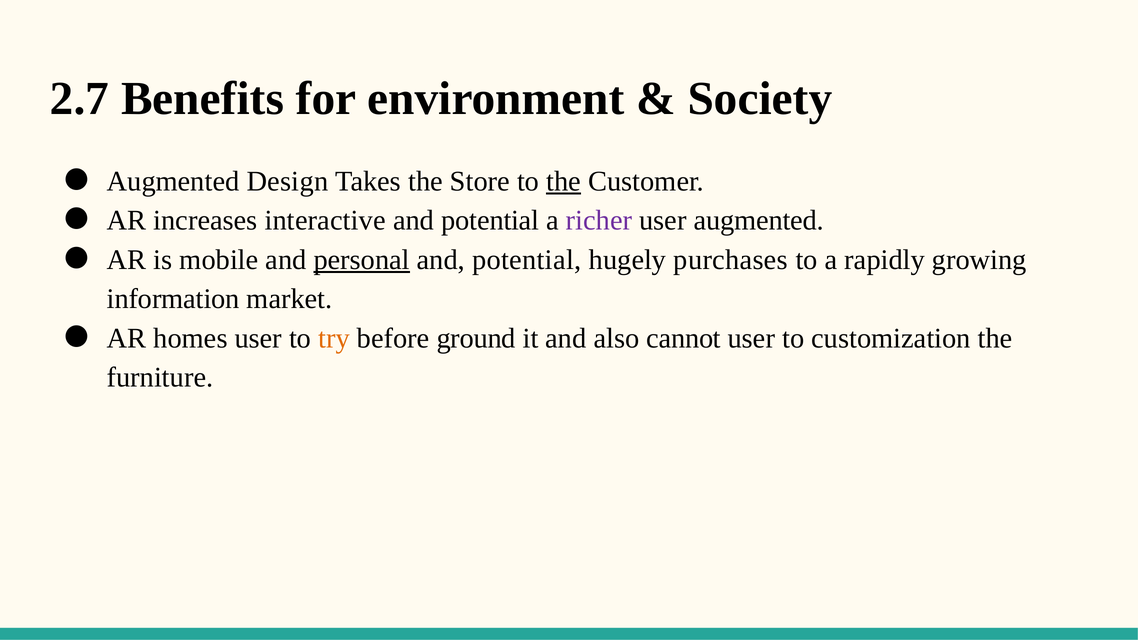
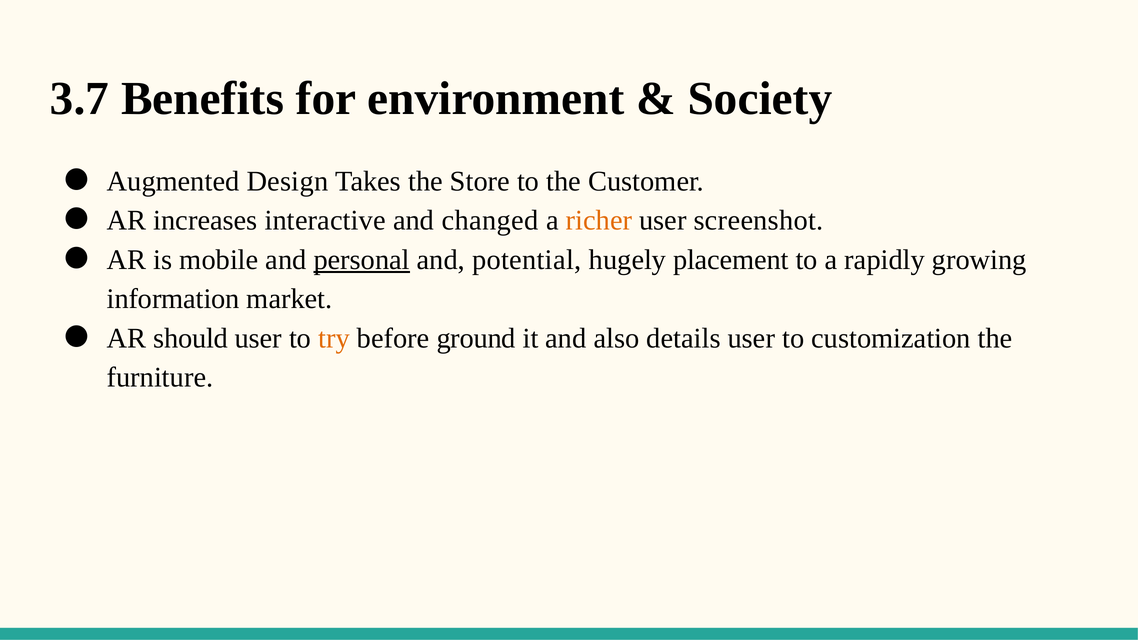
2.7: 2.7 -> 3.7 (80, 99)
the underline: present -> none (564, 181)
potential: potential -> changed (490, 221)
richer colour: purple -> orange (599, 221)
user augmented: augmented -> screenshot (759, 221)
purchases: purchases -> placement (731, 260)
homes: homes -> should (191, 338)
cannot: cannot -> details (684, 338)
